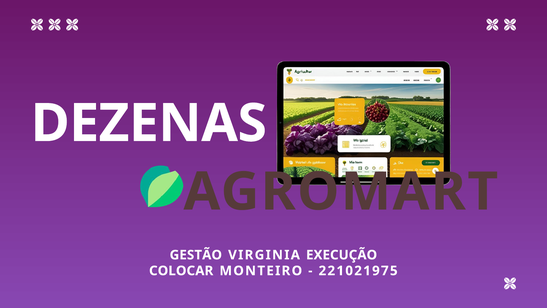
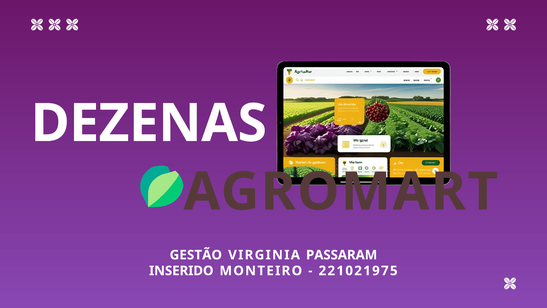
EXECUÇÃO: EXECUÇÃO -> PASSARAM (342, 255)
COLOCAR: COLOCAR -> INSERIDO (181, 271)
